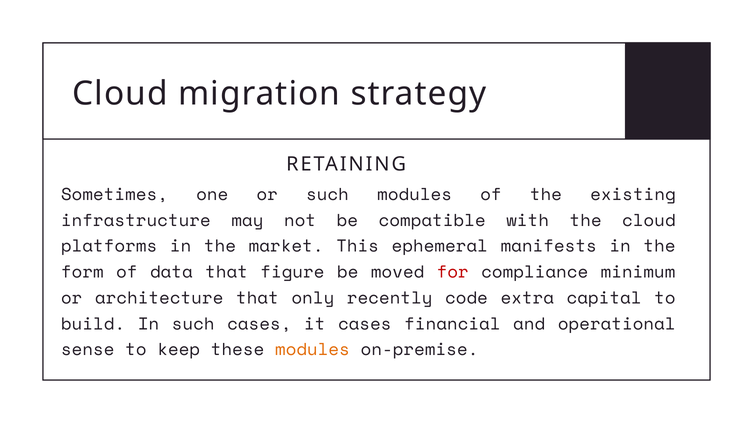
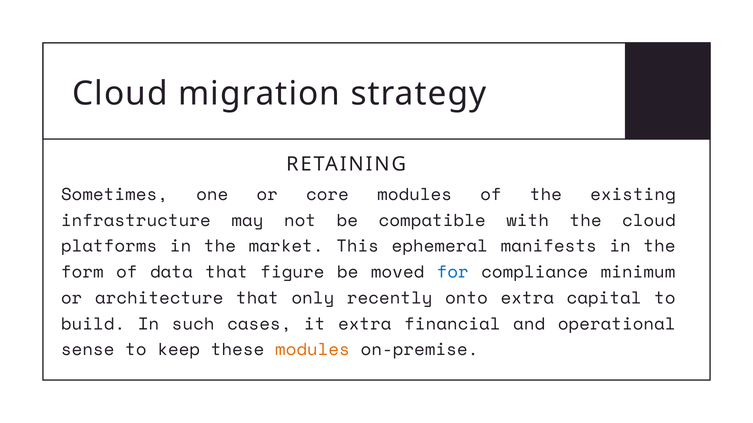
or such: such -> core (327, 195)
for colour: red -> blue (453, 272)
code: code -> onto (466, 298)
it cases: cases -> extra (365, 324)
